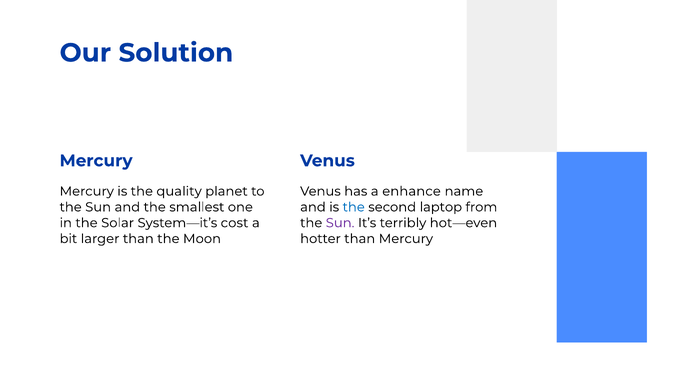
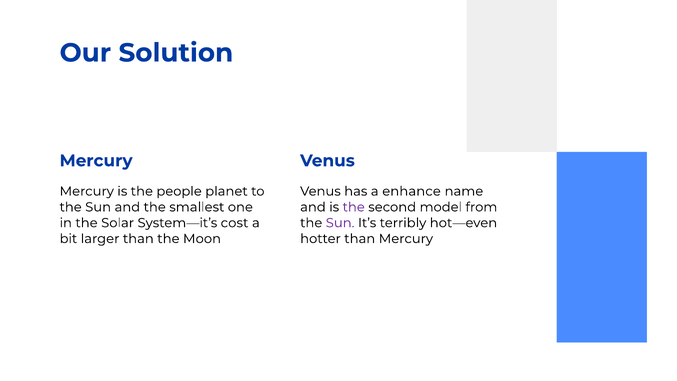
quality: quality -> people (179, 191)
the colour: blue -> purple (354, 207)
laptop: laptop -> model (441, 207)
